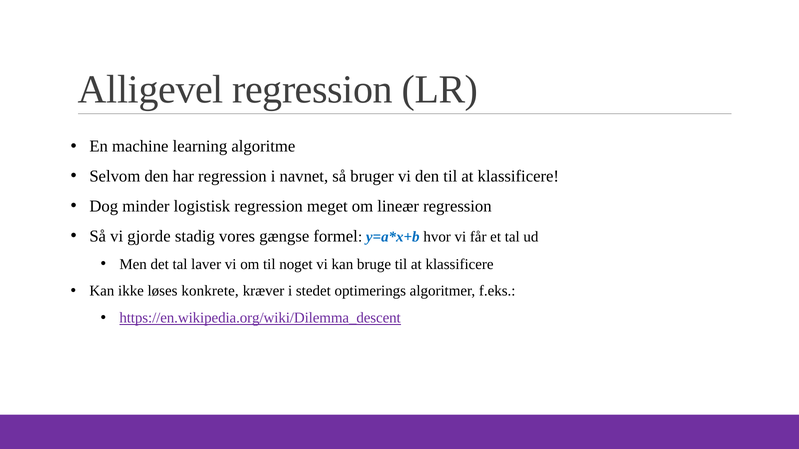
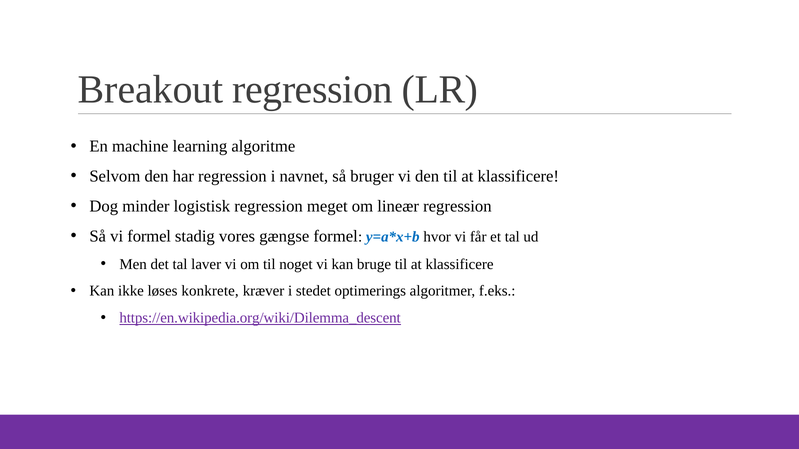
Alligevel: Alligevel -> Breakout (151, 90)
vi gjorde: gjorde -> formel (149, 237)
